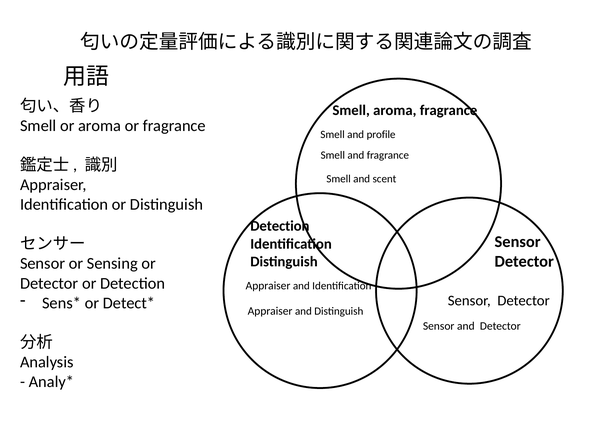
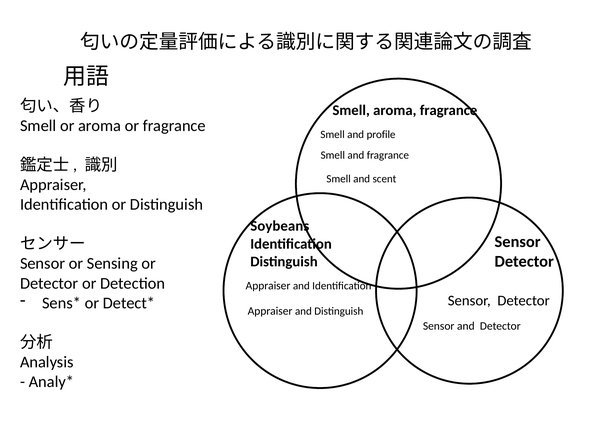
Detection: Detection -> Soybeans (280, 226)
